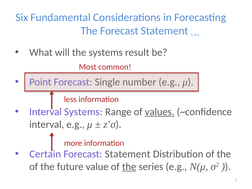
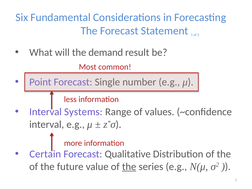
the systems: systems -> demand (106, 52)
values underline: present -> none (160, 112)
Statement: Statement -> Qualitative (128, 154)
